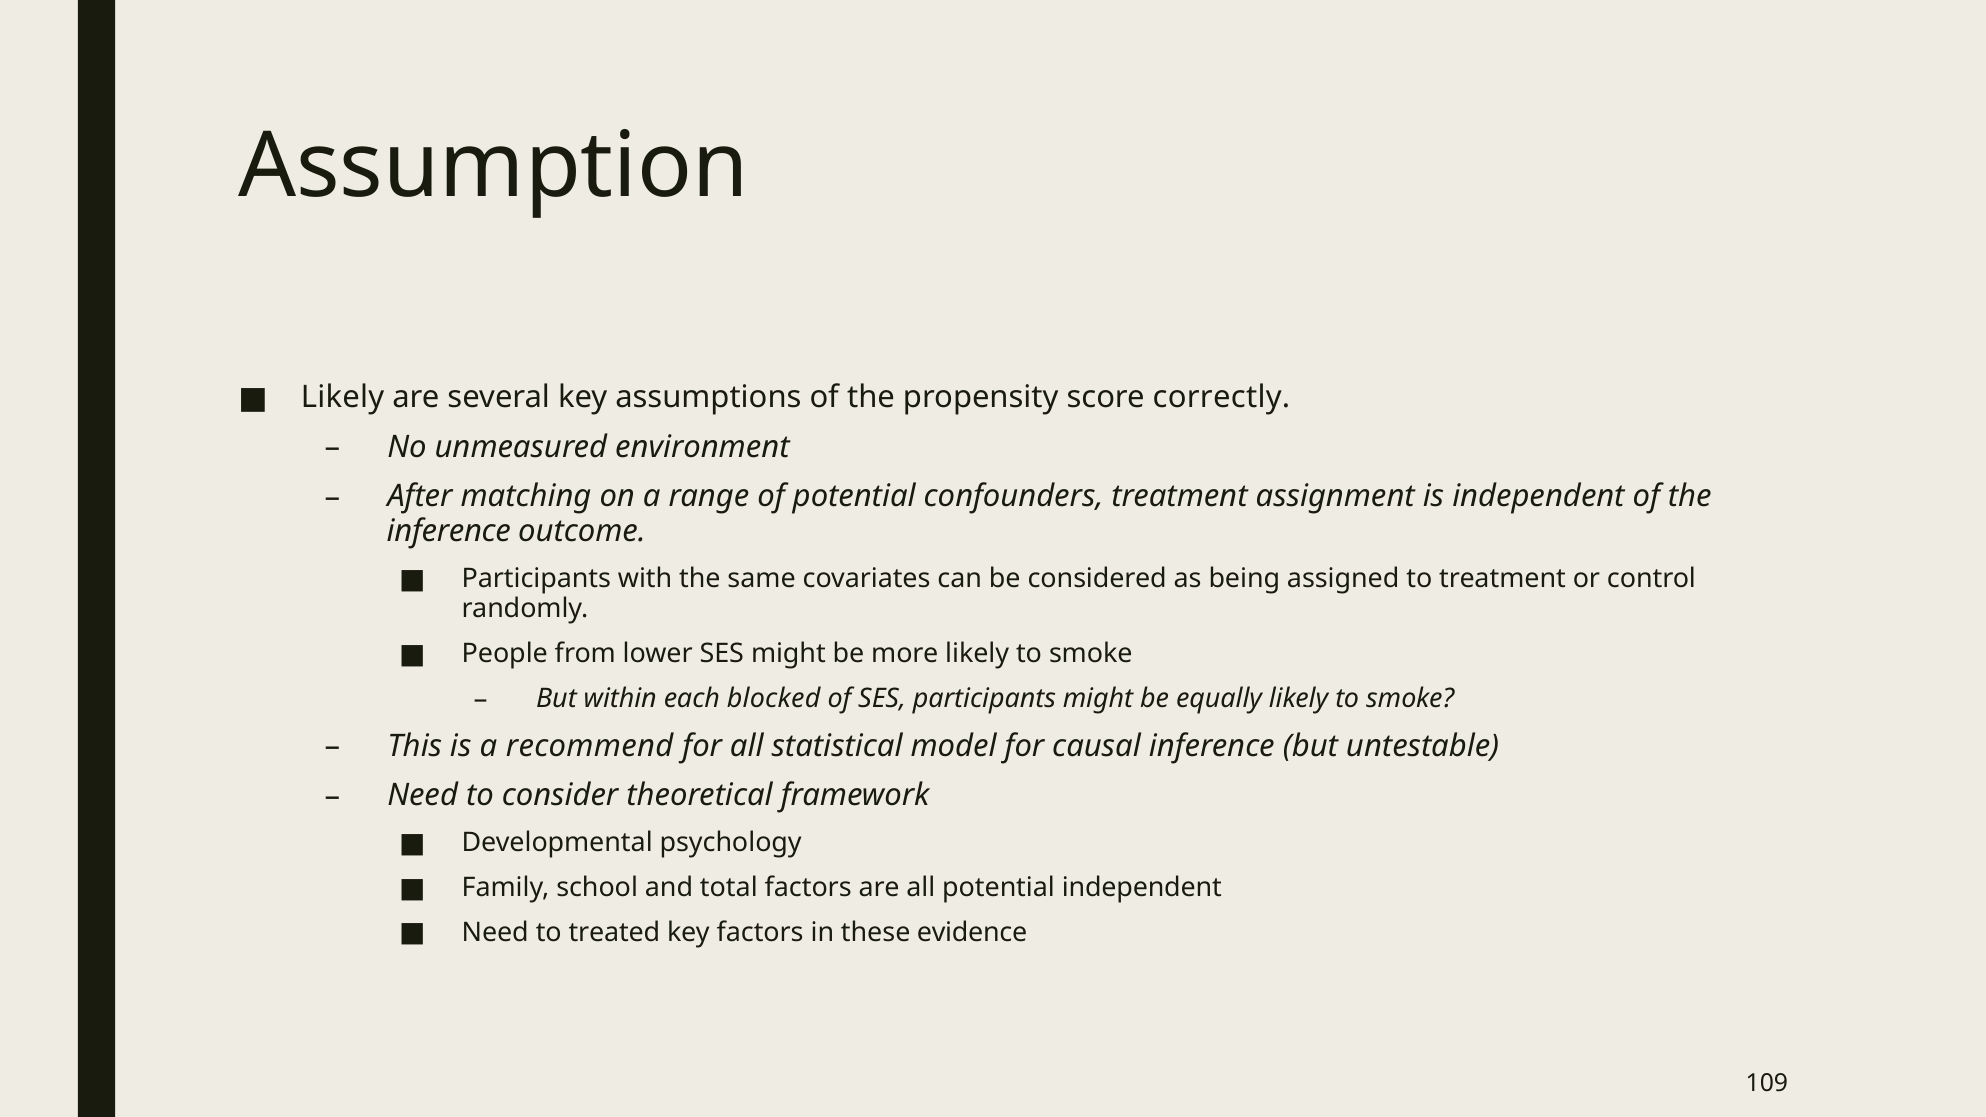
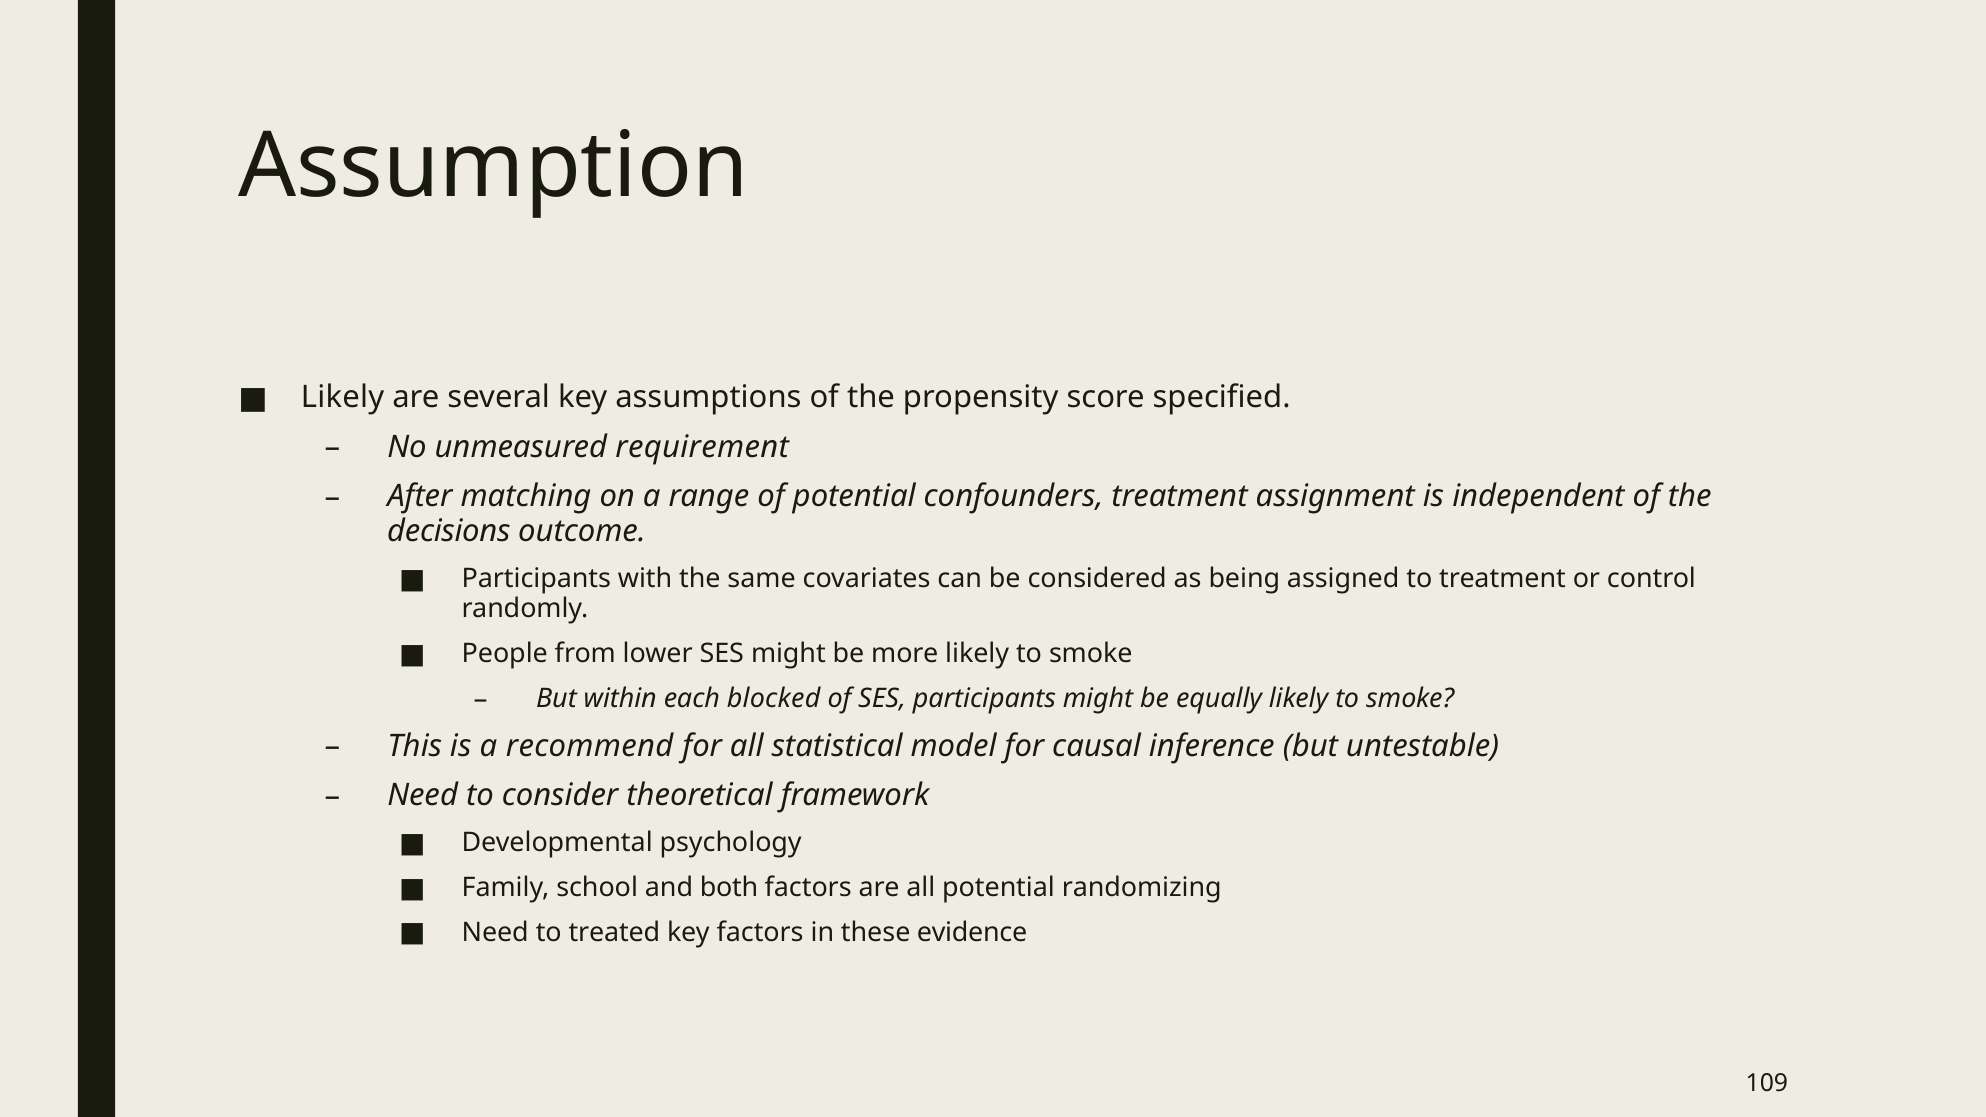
correctly: correctly -> specified (1222, 398)
environment: environment -> requirement (702, 447)
inference: inference -> decisions (449, 532)
total: total -> both (729, 888)
potential independent: independent -> randomizing (1142, 888)
